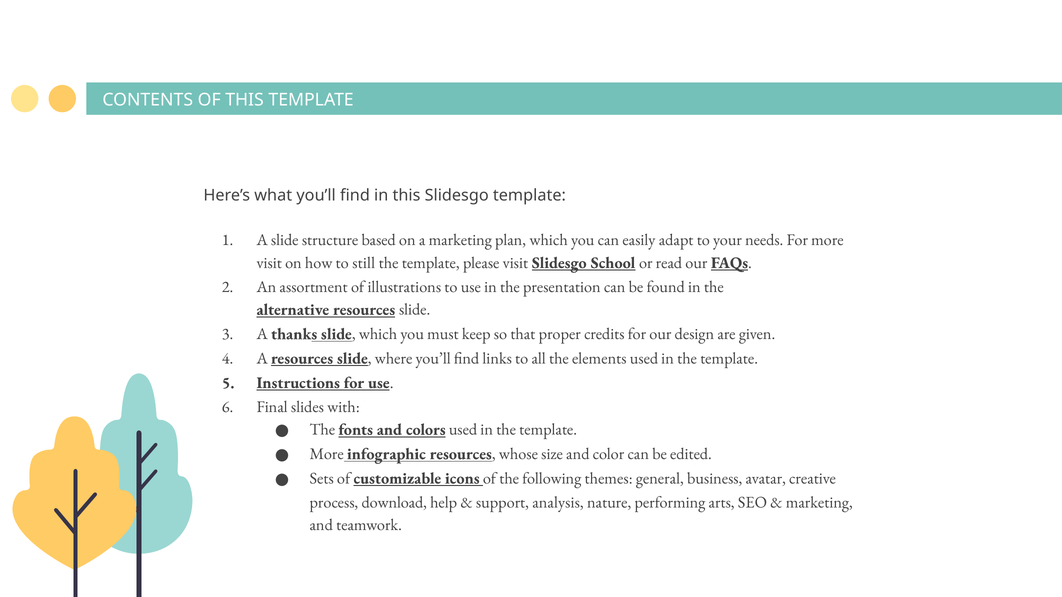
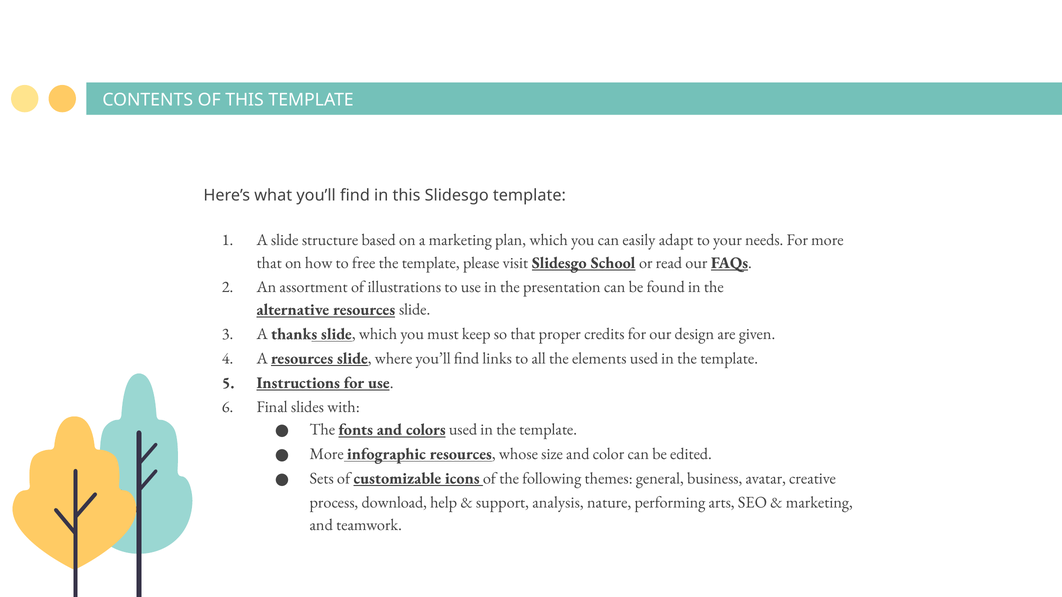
visit: visit -> that (269, 263)
still: still -> free (364, 263)
